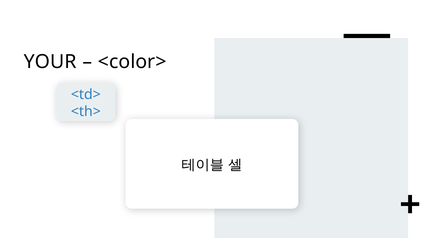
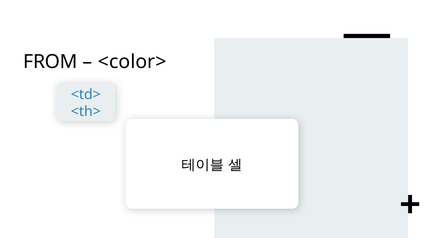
YOUR: YOUR -> FROM (50, 62)
